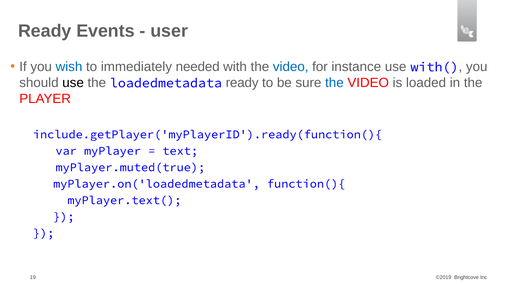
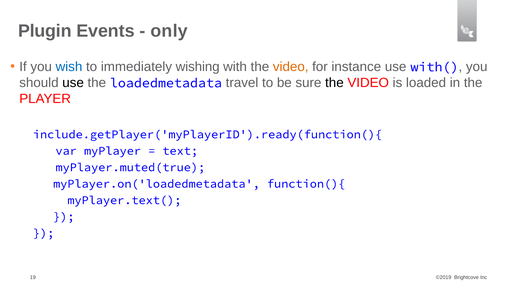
Ready: Ready -> Plugin (45, 31)
user: user -> only (169, 31)
needed: needed -> wishing (198, 67)
video colour: blue -> orange (291, 67)
loadedmetadata ready: ready -> travel (242, 83)
the colour: blue -> black (334, 83)
